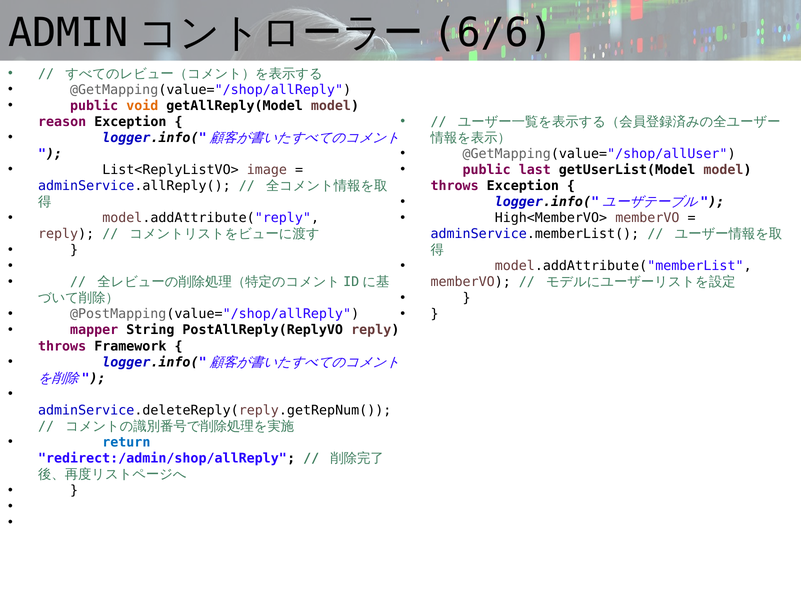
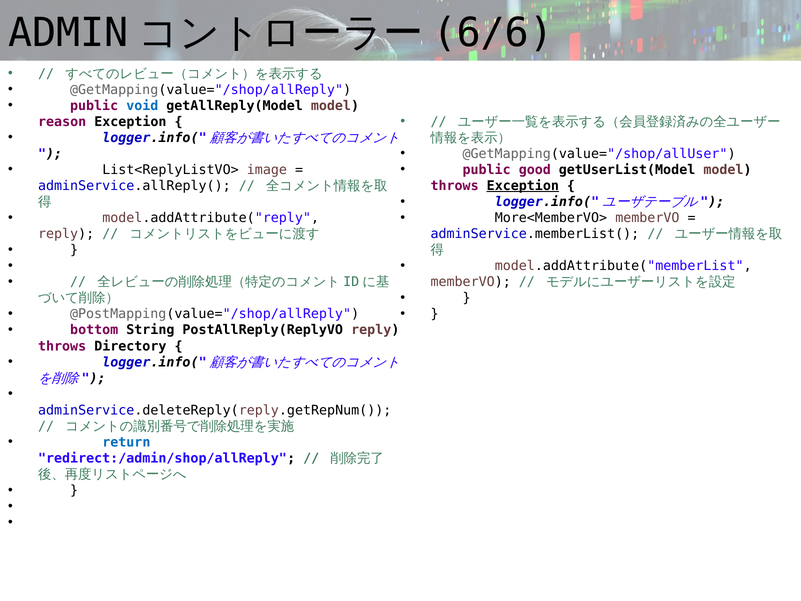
void colour: orange -> blue (142, 106)
last: last -> good (535, 170)
Exception underline: none -> present (523, 186)
High<MemberVO>: High<MemberVO> -> More<MemberVO> (551, 218)
mapper: mapper -> bottom (94, 330)
Framework: Framework -> Directory (130, 346)
